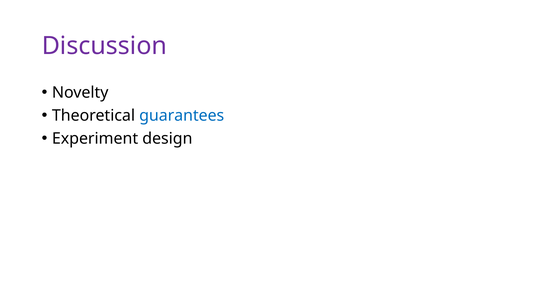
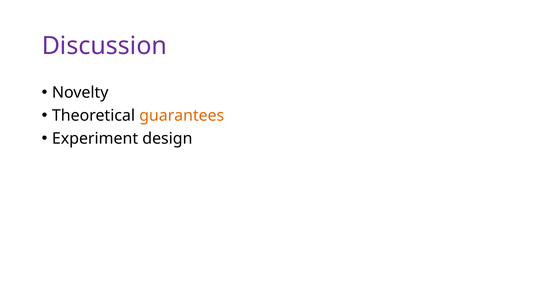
guarantees colour: blue -> orange (182, 115)
